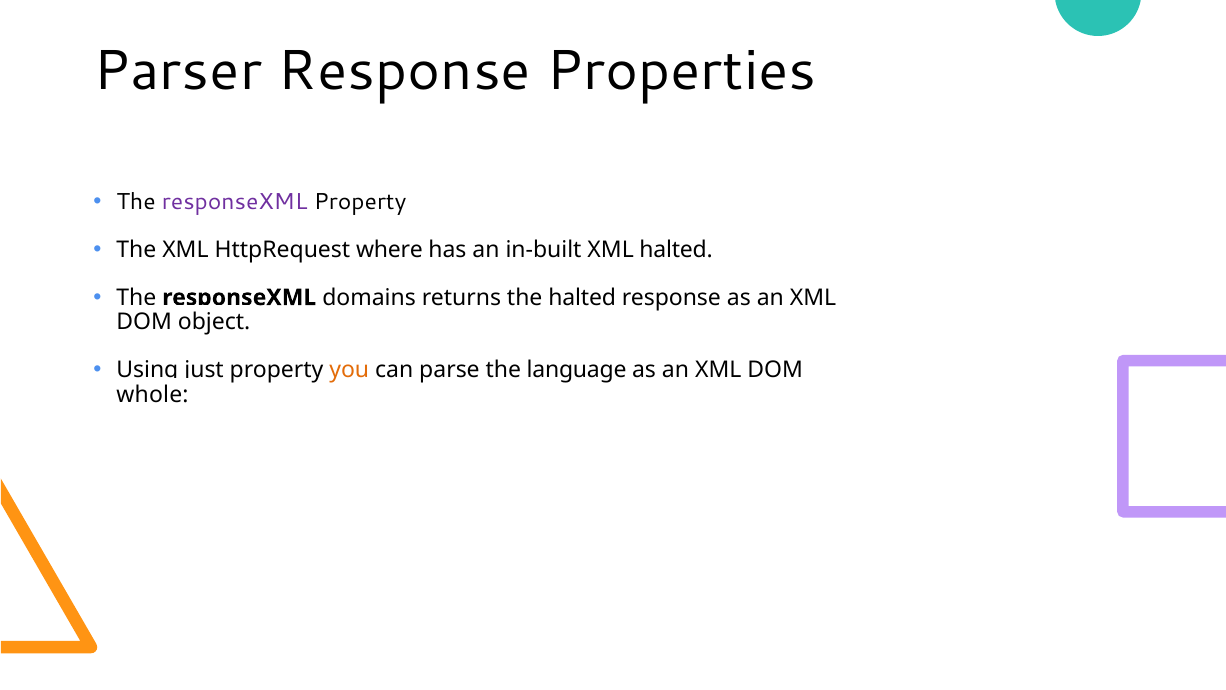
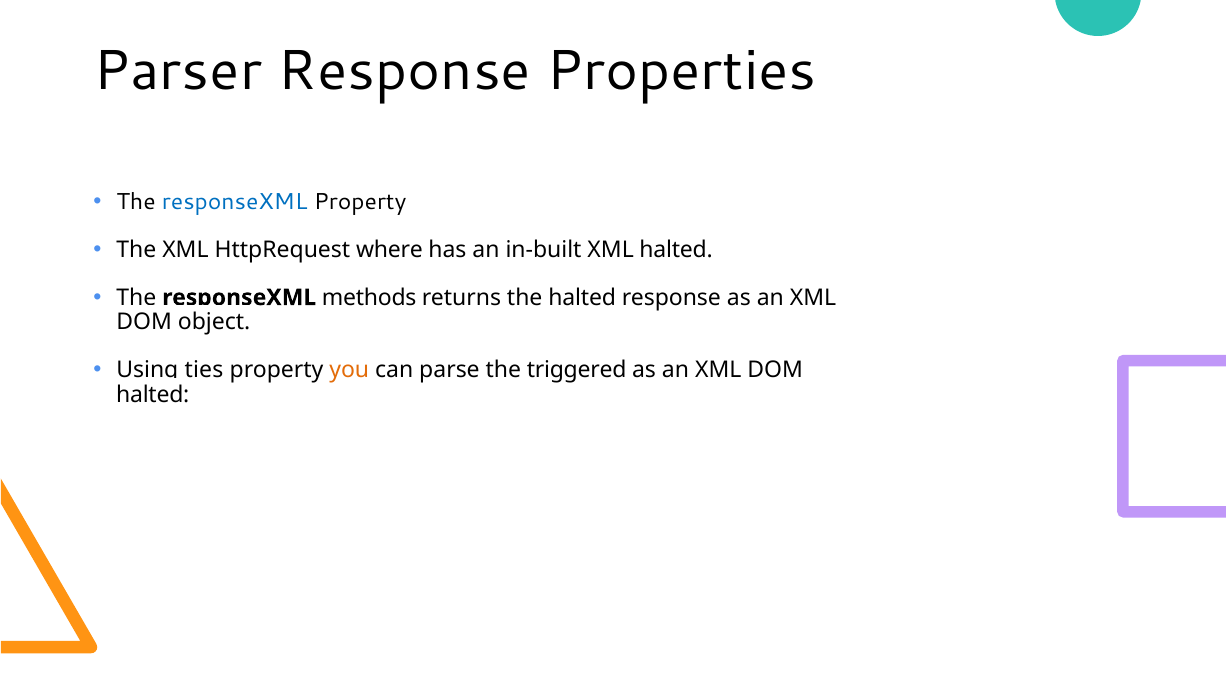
responseXML colour: purple -> blue (235, 202)
domains: domains -> methods (369, 297)
just: just -> ties (204, 370)
language: language -> triggered (577, 370)
whole: whole -> halted (153, 395)
